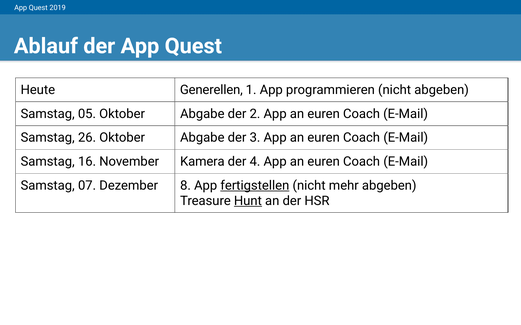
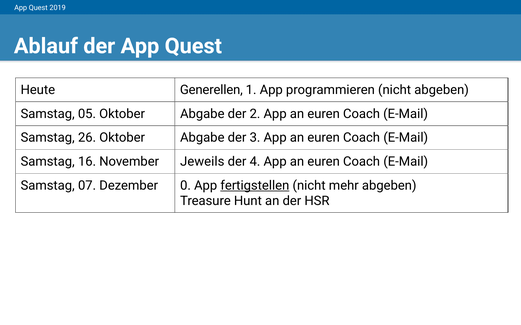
Kamera: Kamera -> Jeweils (202, 162)
8: 8 -> 0 (185, 186)
Hunt underline: present -> none (248, 201)
